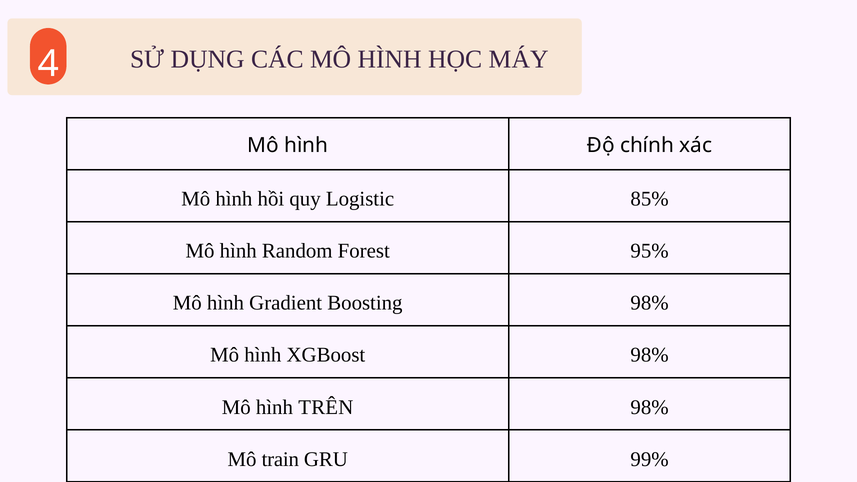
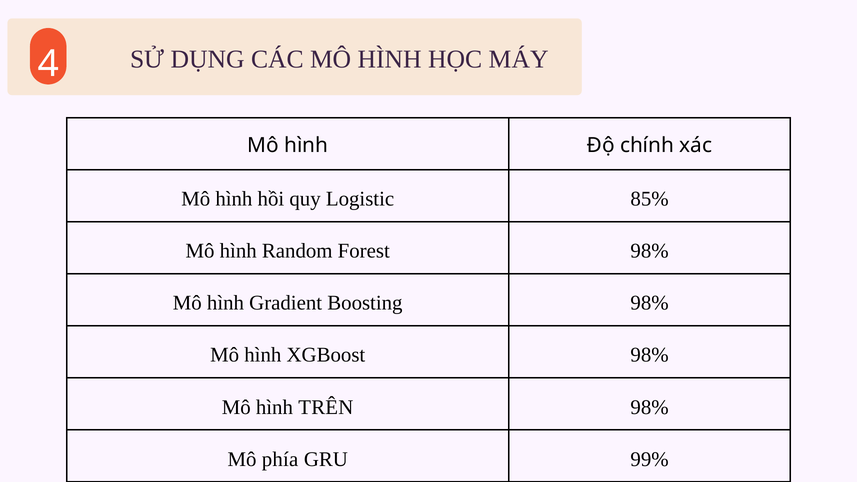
Forest 95%: 95% -> 98% (650, 251)
train: train -> phía (280, 459)
